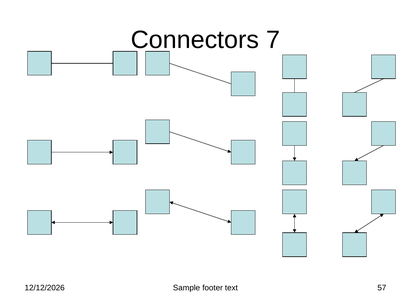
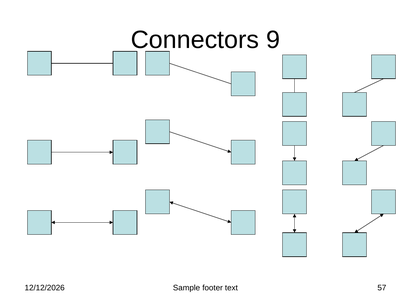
7: 7 -> 9 (273, 40)
